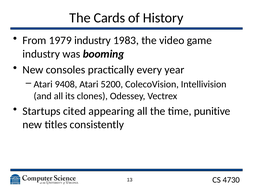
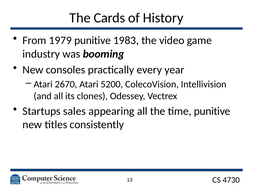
1979 industry: industry -> punitive (93, 40)
9408: 9408 -> 2670 (66, 84)
cited: cited -> sales (75, 111)
